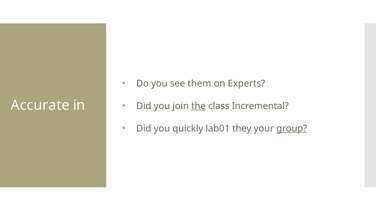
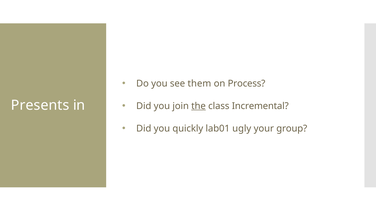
Experts: Experts -> Process (247, 84)
Accurate: Accurate -> Presents (40, 106)
they: they -> ugly (242, 129)
group underline: present -> none (292, 129)
